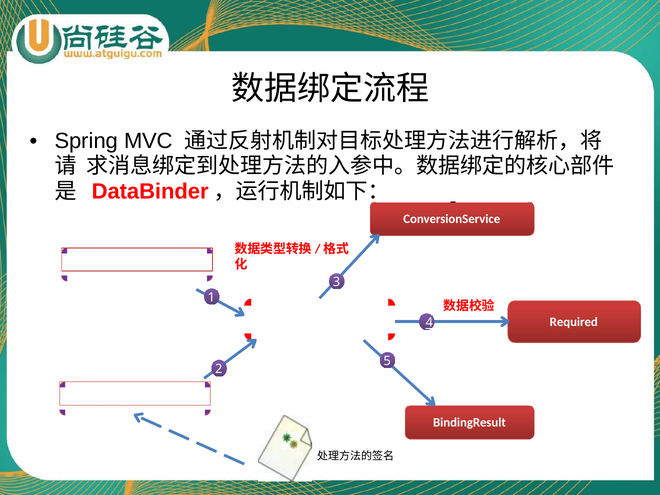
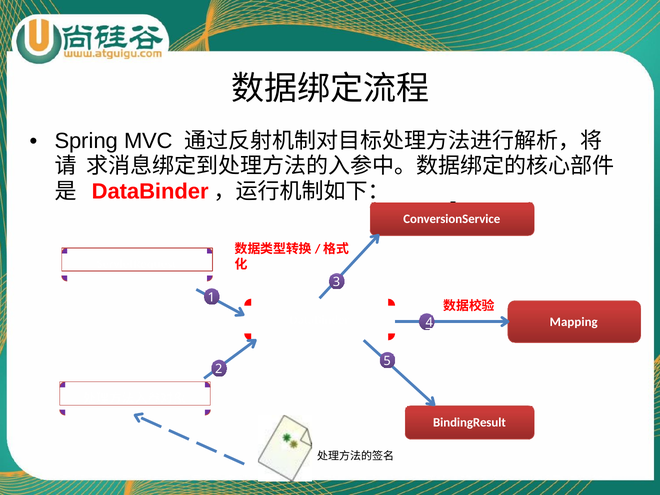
Required: Required -> Mapping (574, 322)
